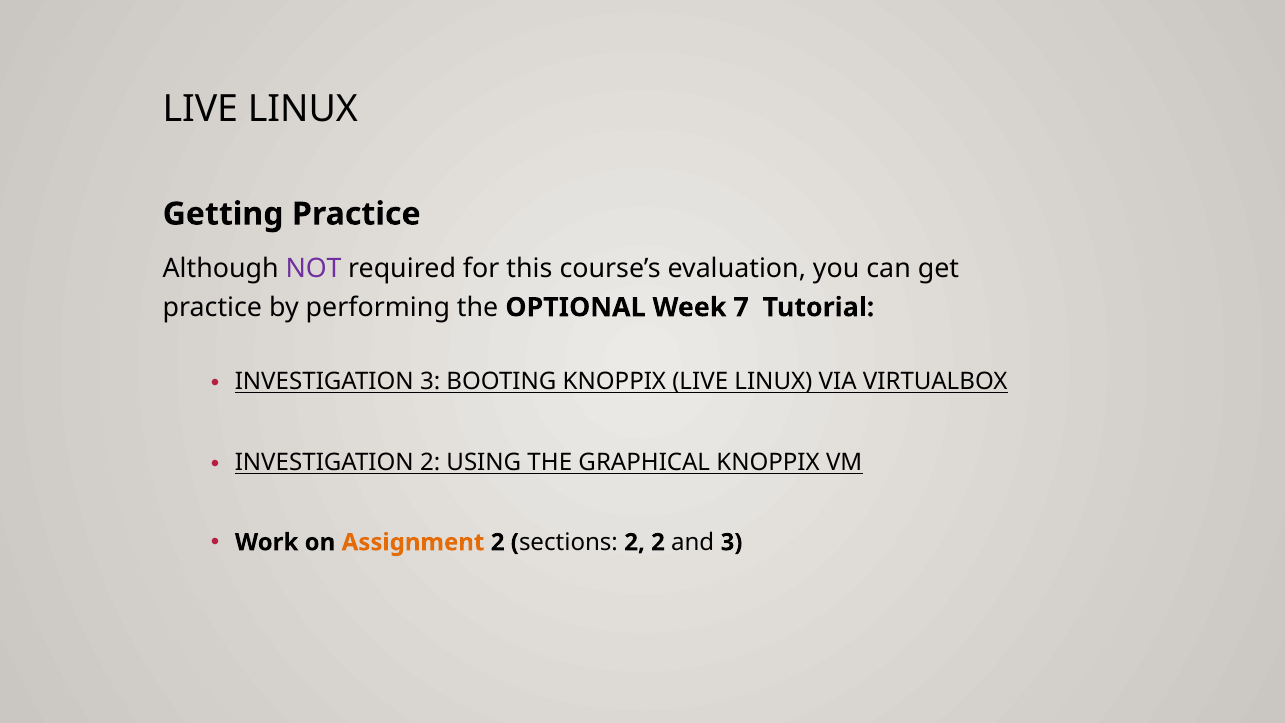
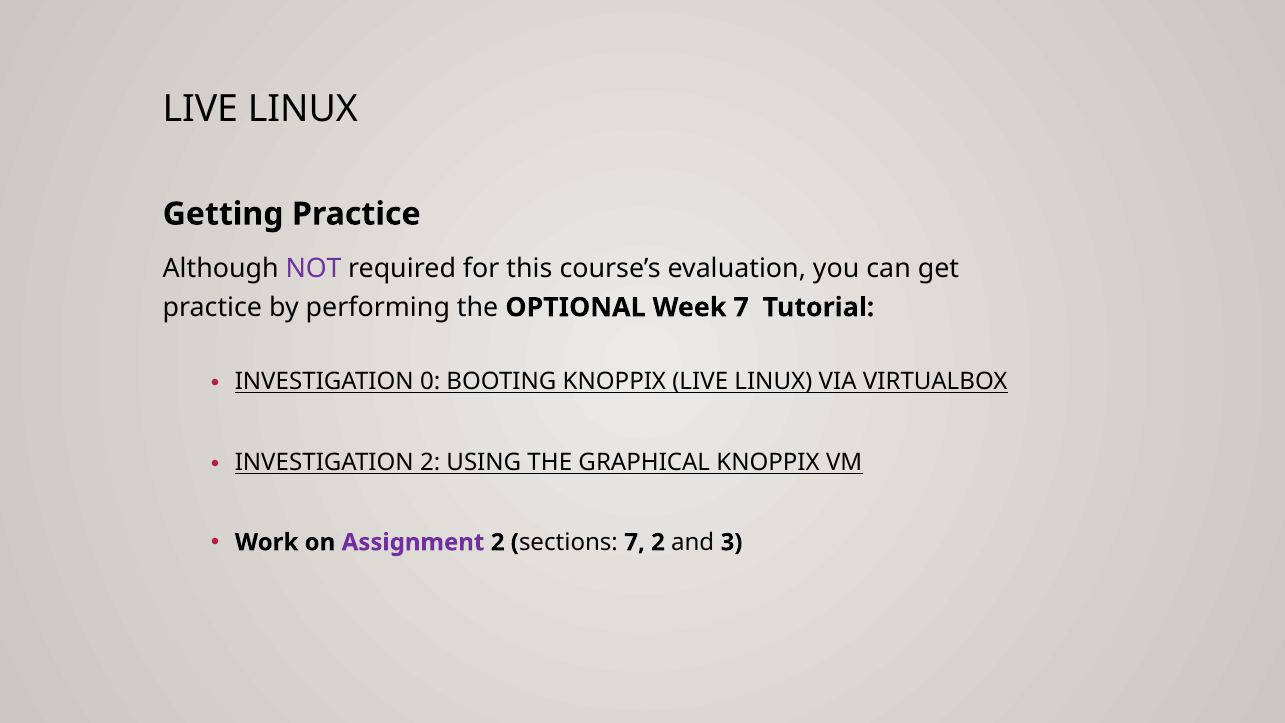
INVESTIGATION 3: 3 -> 0 (430, 382)
Assignment colour: orange -> purple (413, 542)
sections 2: 2 -> 7 (635, 542)
